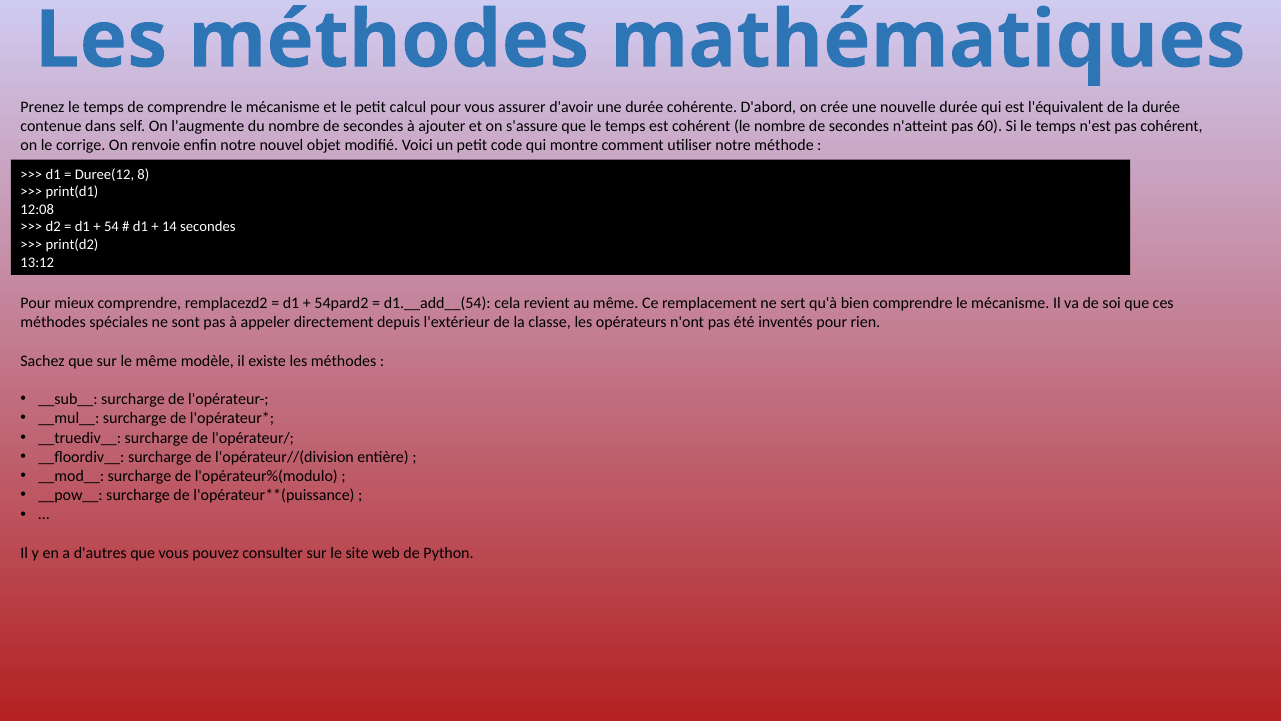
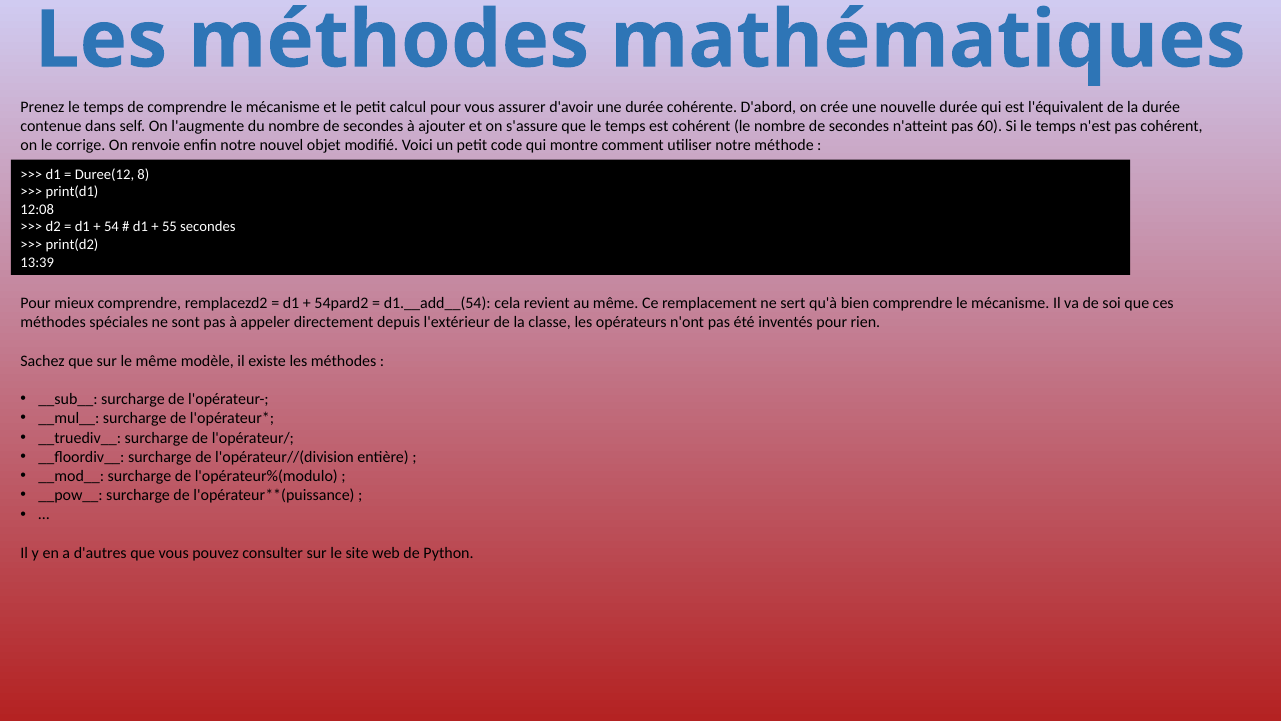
14: 14 -> 55 (169, 227)
13:12: 13:12 -> 13:39 (37, 262)
